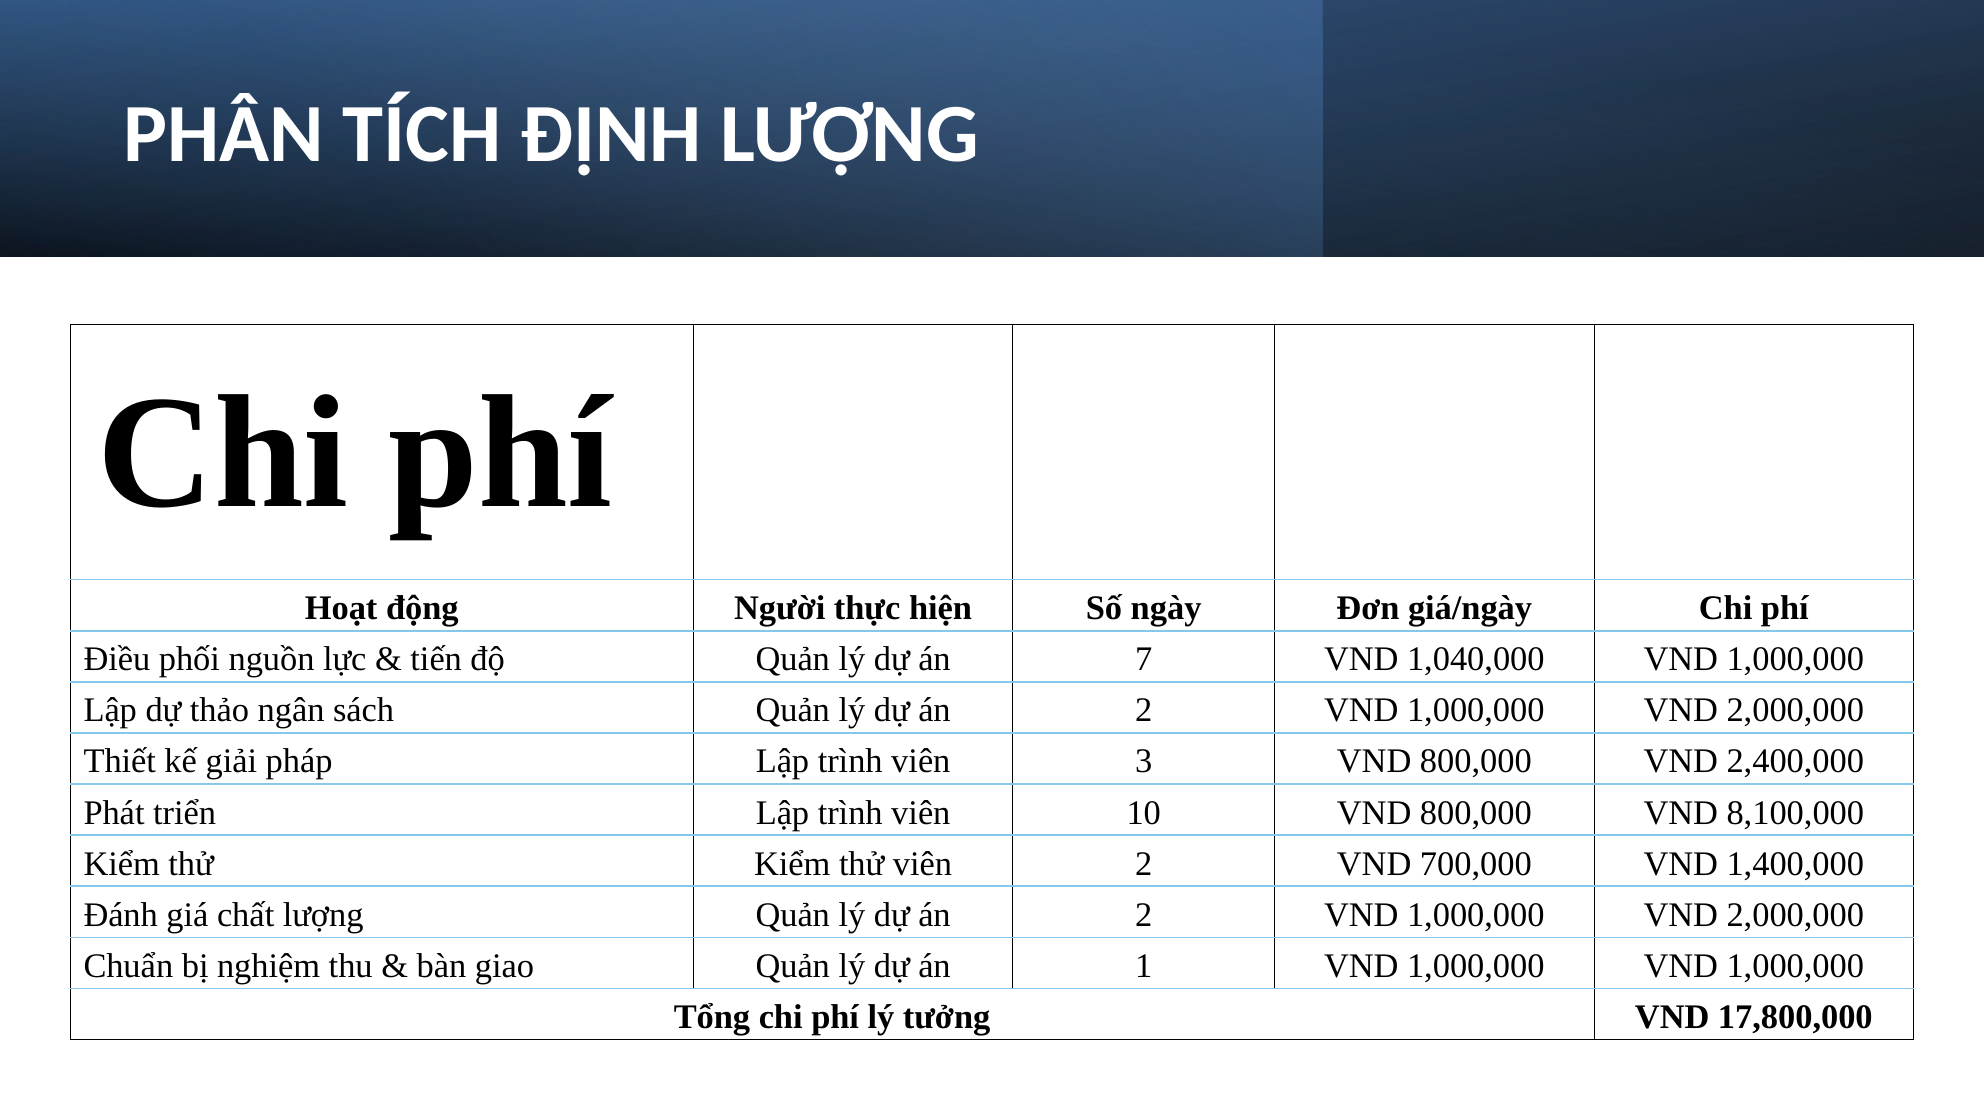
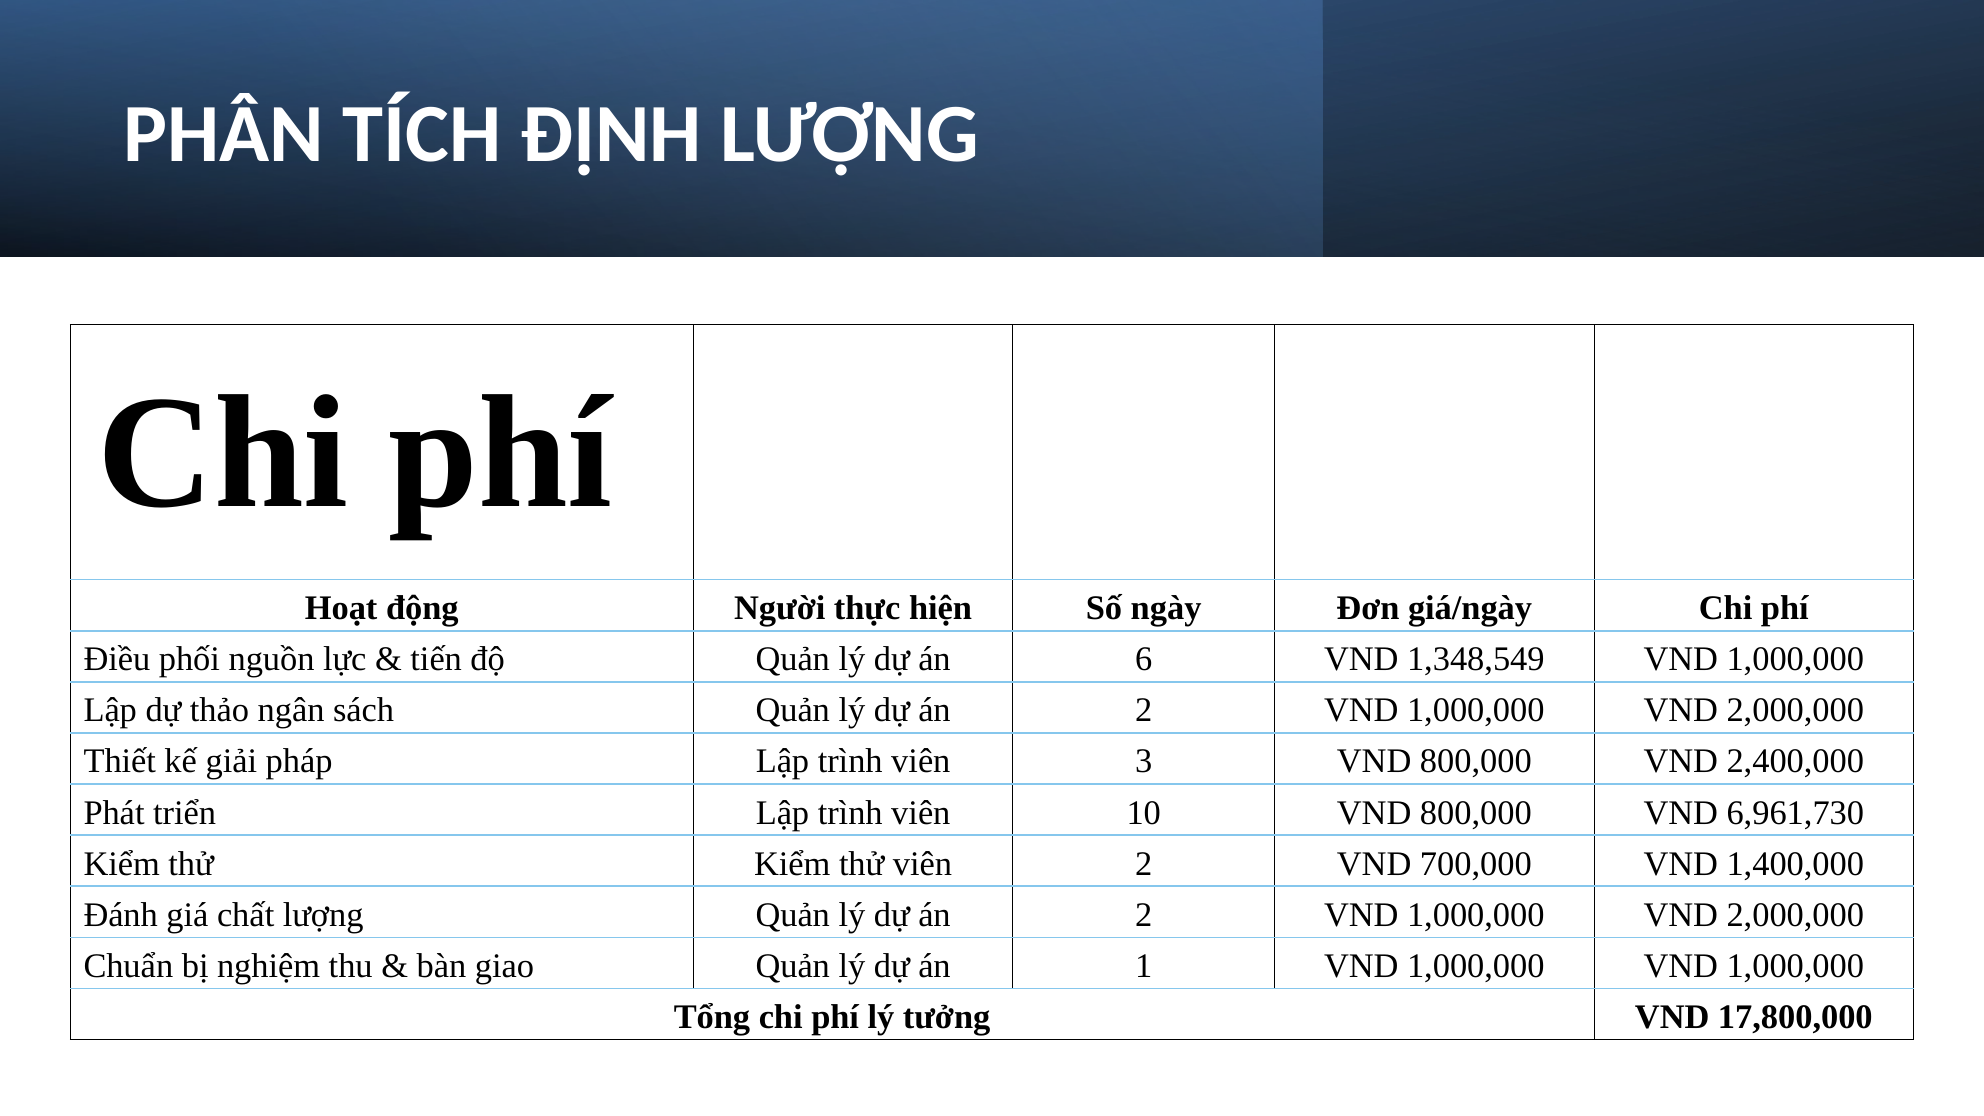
7: 7 -> 6 (1144, 659)
1,040,000: 1,040,000 -> 1,348,549 (1476, 659)
8,100,000: 8,100,000 -> 6,961,730 (1795, 813)
